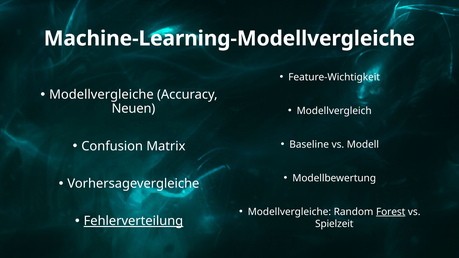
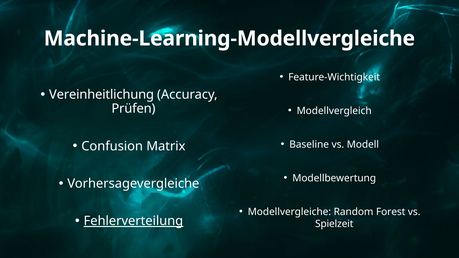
Modellvergleiche: Modellvergleiche -> Vereinheitlichung (102, 95)
Neuen: Neuen -> Prüfen (133, 109)
Forest underline: present -> none (391, 212)
